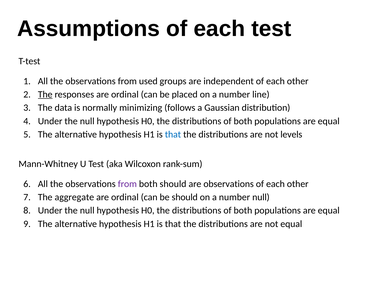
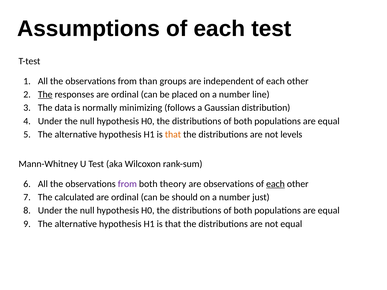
used: used -> than (148, 81)
that colour: blue -> orange (173, 135)
both should: should -> theory (173, 184)
each underline: none -> present (275, 184)
aggregate: aggregate -> calculated (74, 197)
number null: null -> just (261, 197)
